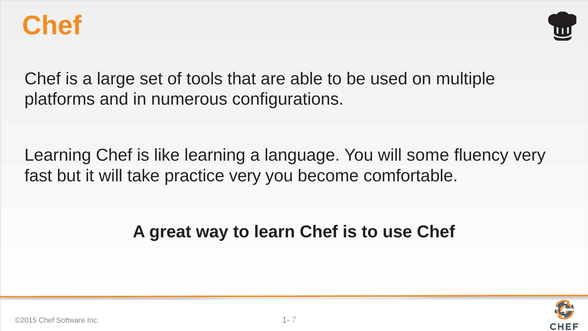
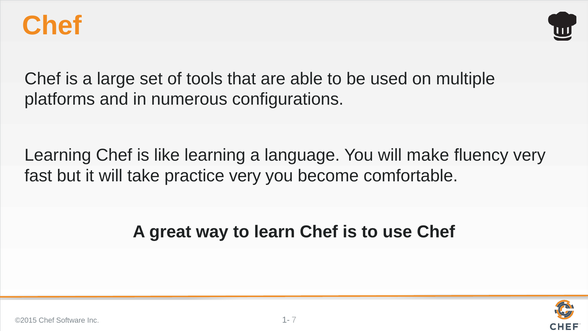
some: some -> make (428, 155)
